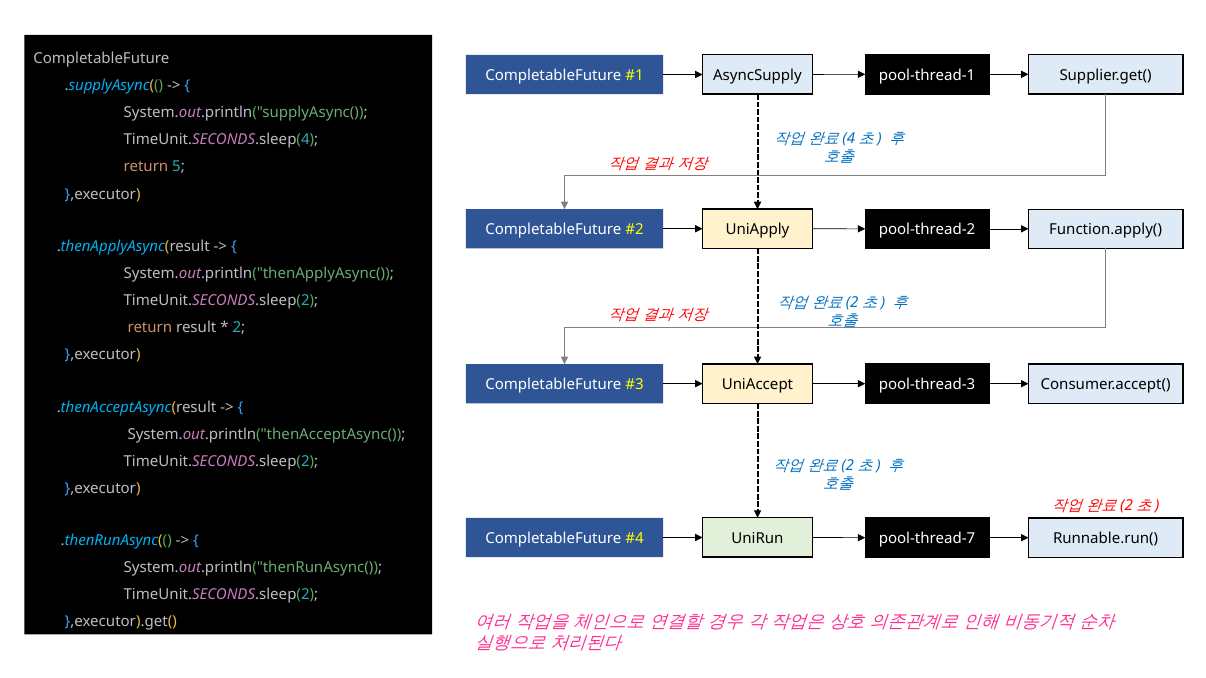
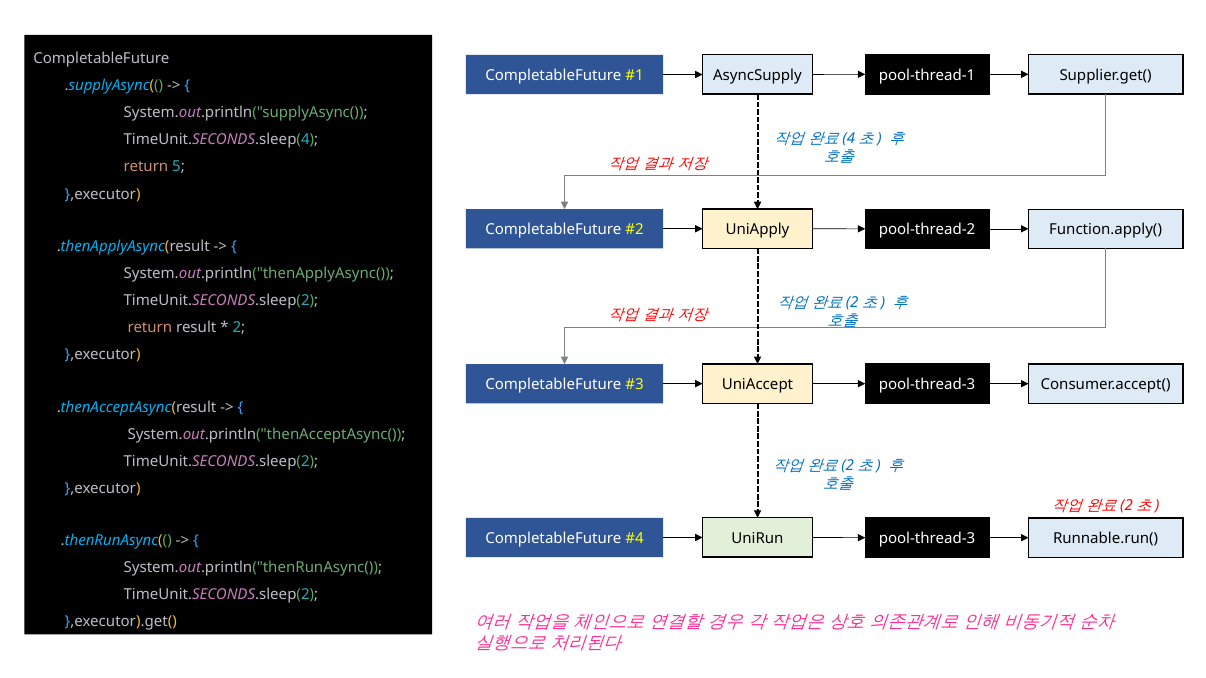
pool-thread-7: pool-thread-7 -> pool-thread-3 (927, 539)
